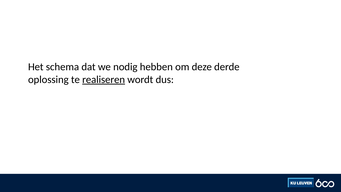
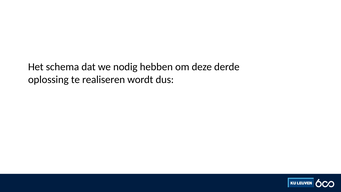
realiseren underline: present -> none (104, 79)
